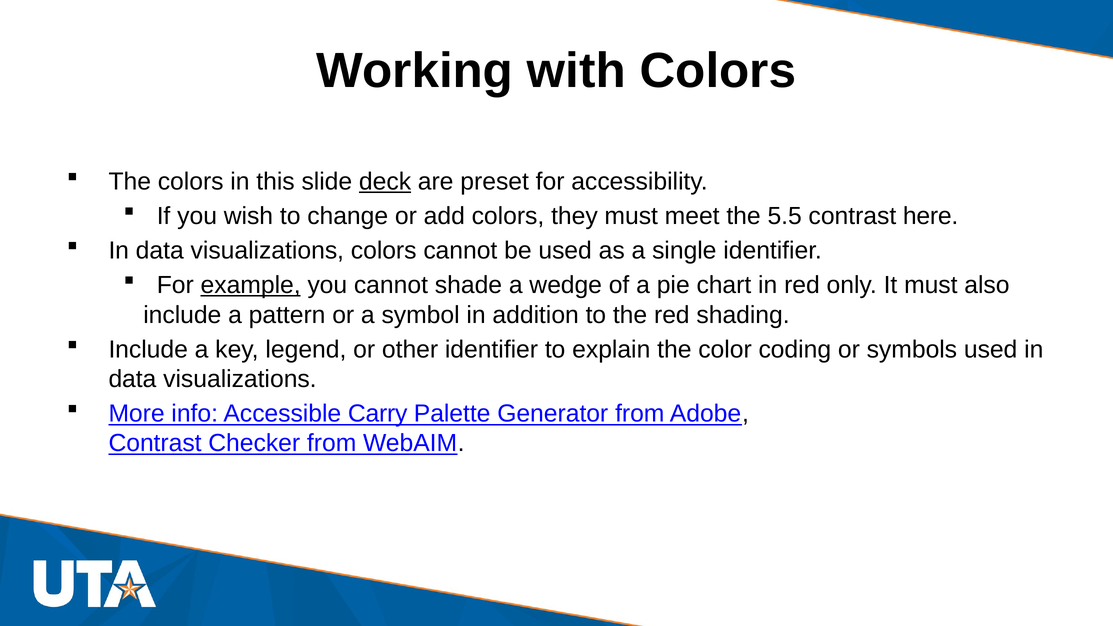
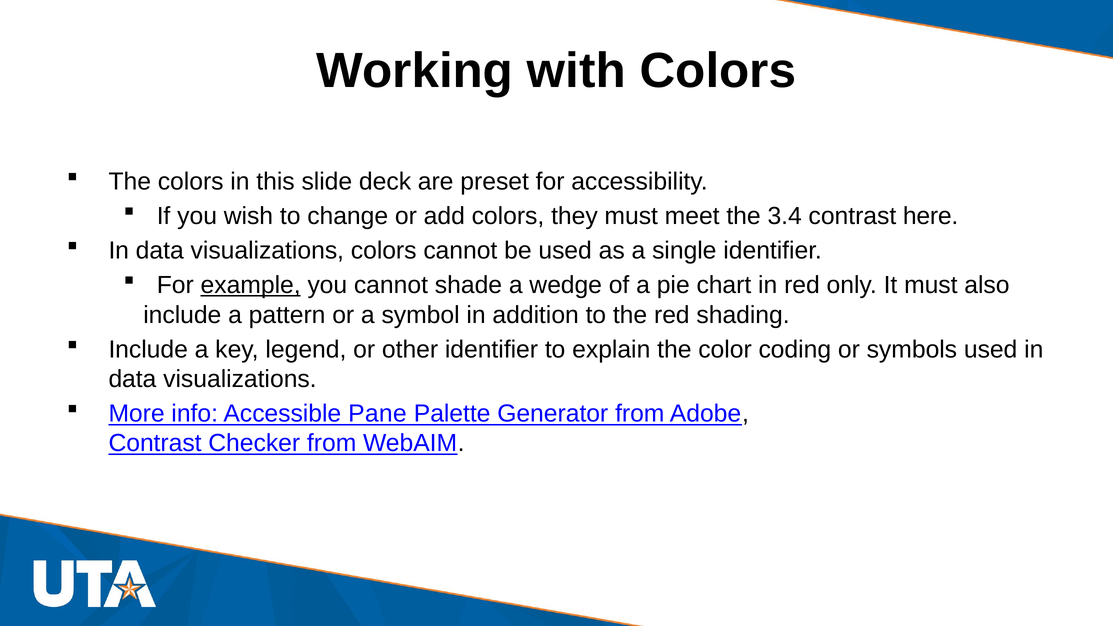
deck underline: present -> none (385, 182)
5.5: 5.5 -> 3.4 (785, 216)
Carry: Carry -> Pane (377, 414)
